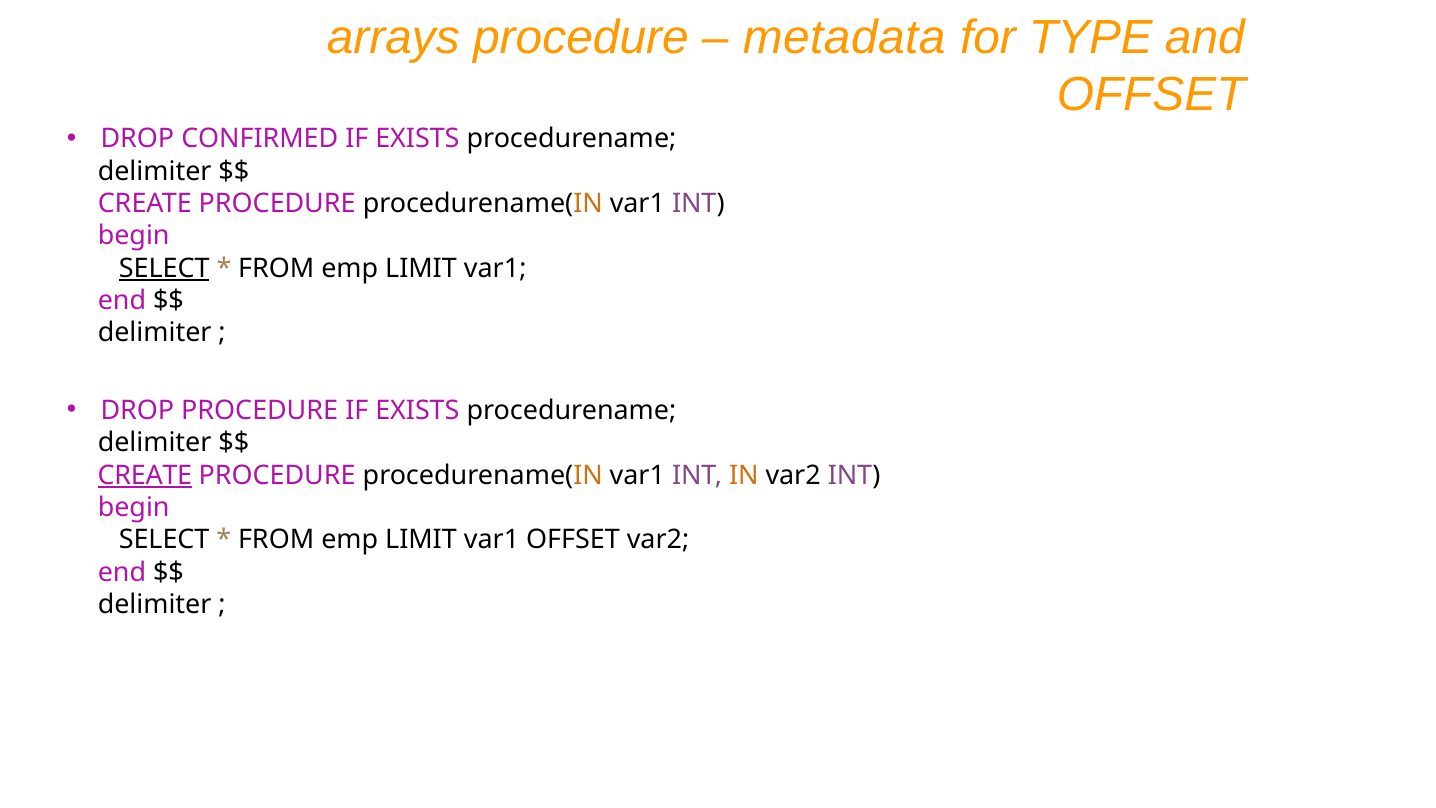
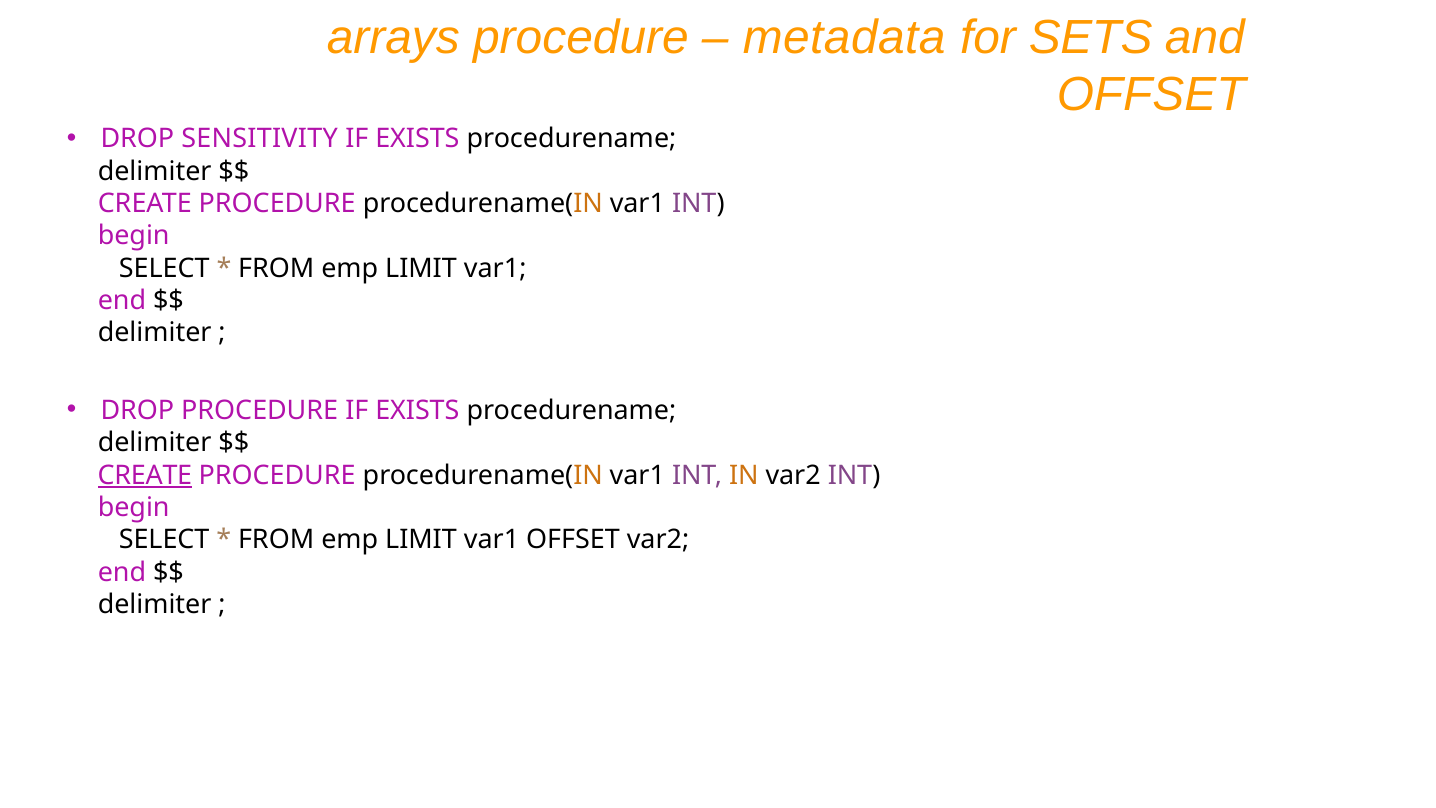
TYPE: TYPE -> SETS (1091, 37)
CONFIRMED: CONFIRMED -> SENSITIVITY (260, 139)
SELECT underline: present -> none (164, 268)
